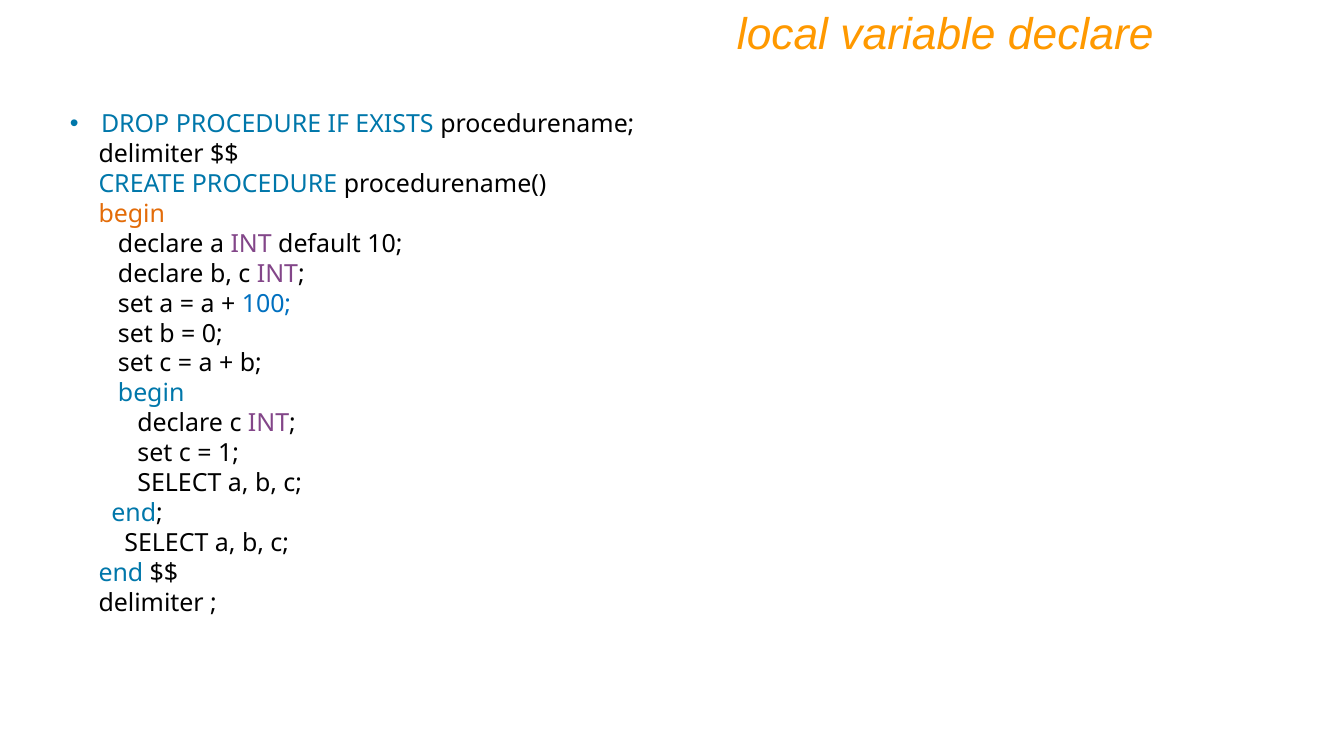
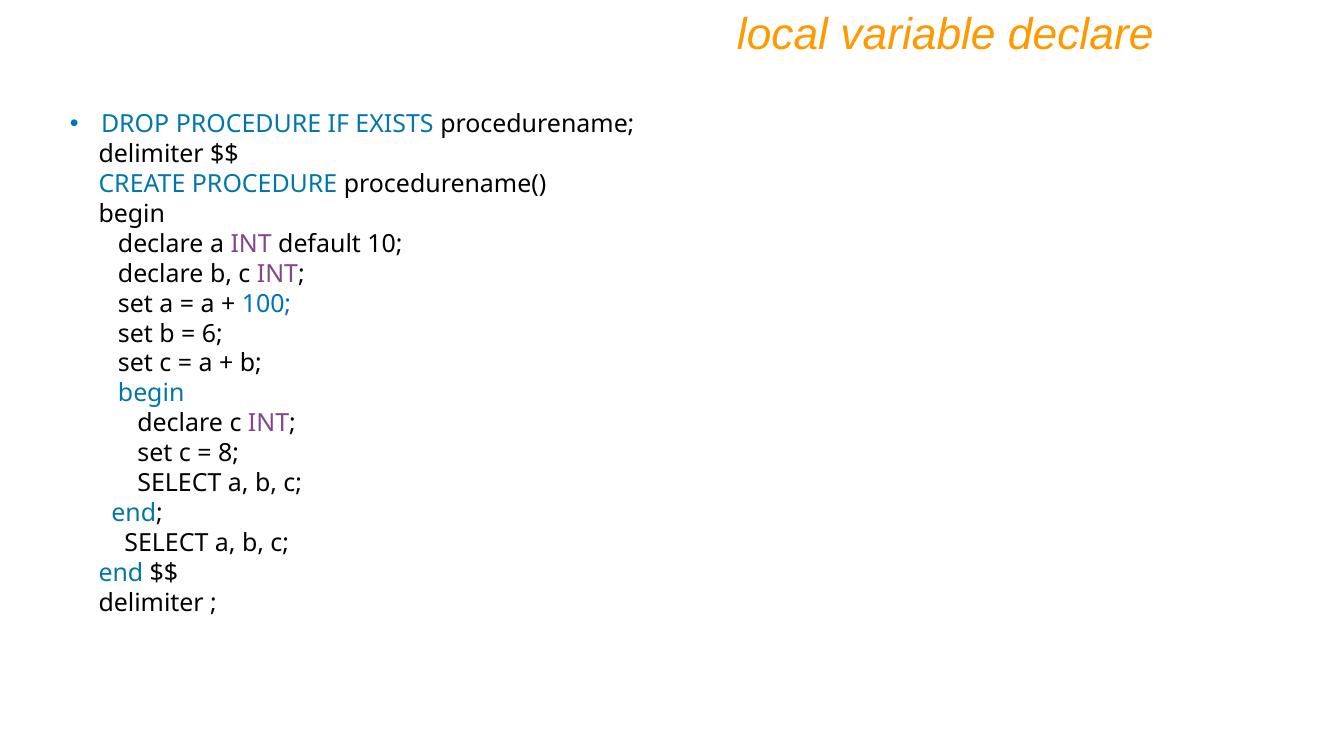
begin colour: orange -> black (132, 214)
0: 0 -> 6 (212, 334)
1: 1 -> 8 (228, 454)
